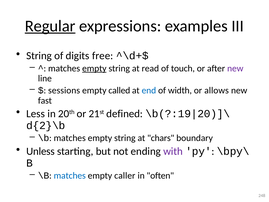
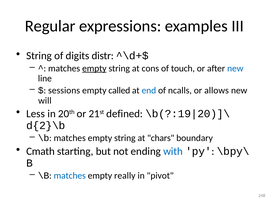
Regular underline: present -> none (50, 26)
free: free -> distr (103, 56)
read: read -> cons (150, 68)
new colour: purple -> blue (235, 68)
width: width -> ncalls (180, 90)
fast: fast -> will (45, 100)
Unless: Unless -> Cmath (40, 151)
with colour: purple -> blue (173, 151)
caller: caller -> really (125, 175)
often: often -> pivot (160, 175)
